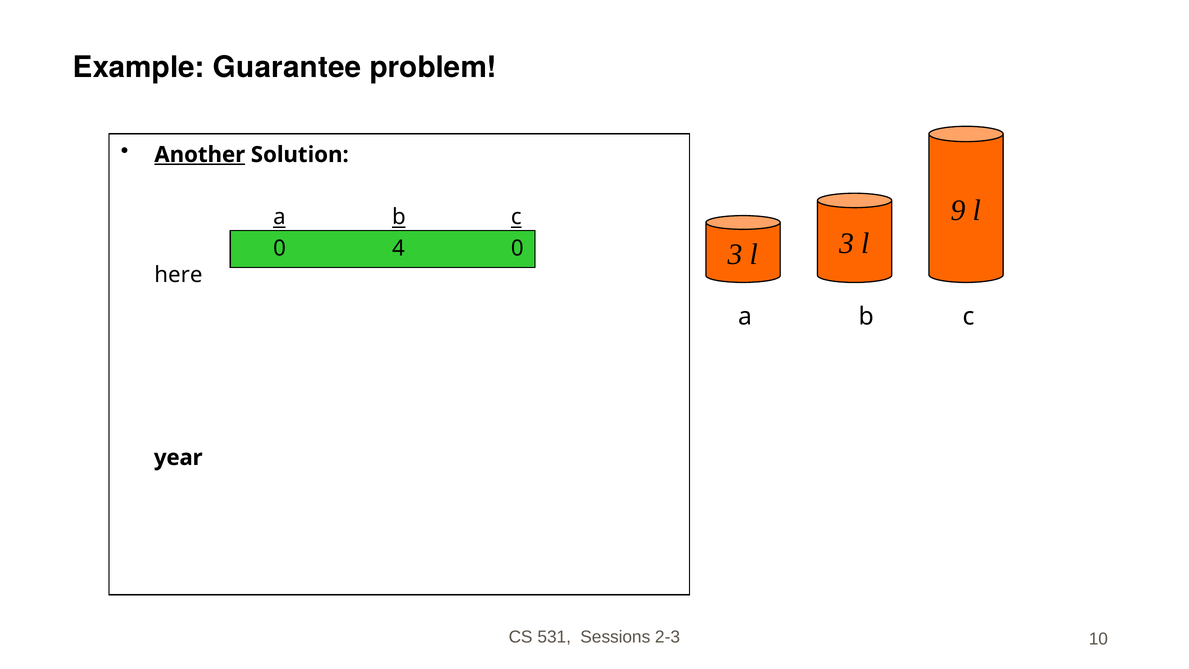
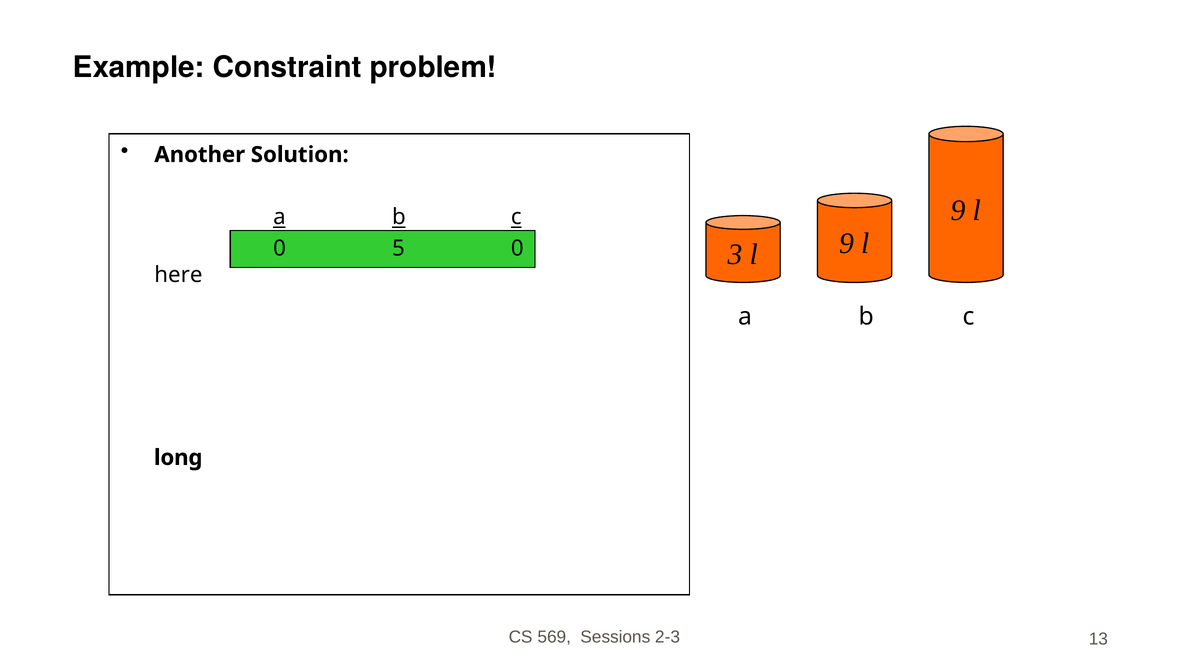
Guarantee: Guarantee -> Constraint (287, 67)
Another underline: present -> none (200, 155)
3 l 3: 3 -> 9 (847, 243)
4: 4 -> 5 (398, 248)
year: year -> long (178, 458)
531: 531 -> 569 (554, 637)
10: 10 -> 13 (1098, 639)
